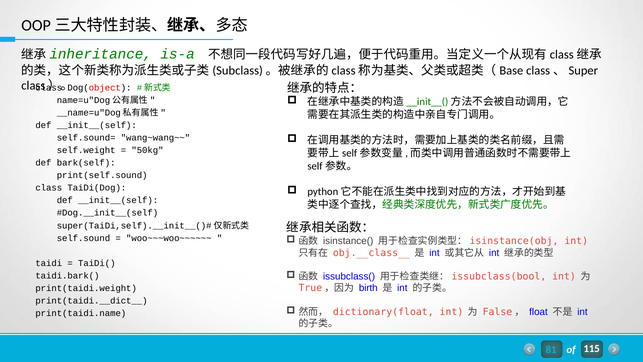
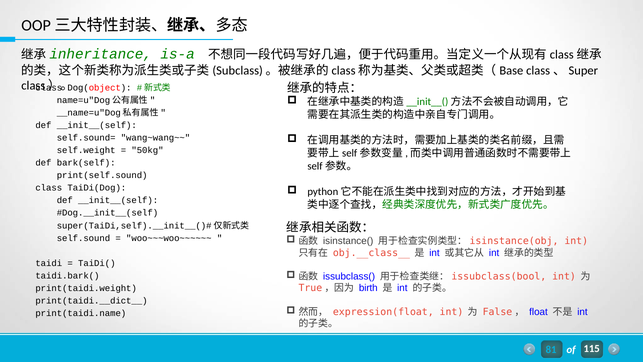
dictionary(float: dictionary(float -> expression(float (383, 312)
